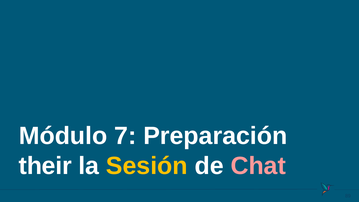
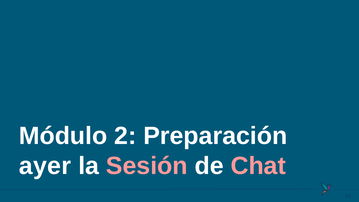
7: 7 -> 2 (125, 136)
their: their -> ayer (45, 166)
Sesión colour: yellow -> pink (147, 166)
